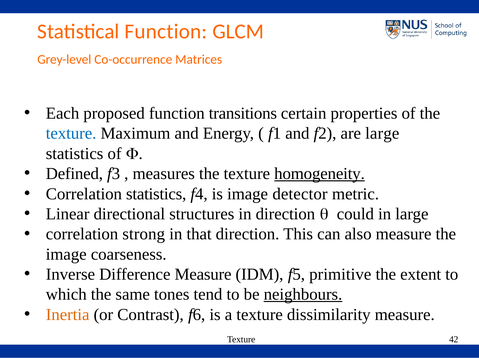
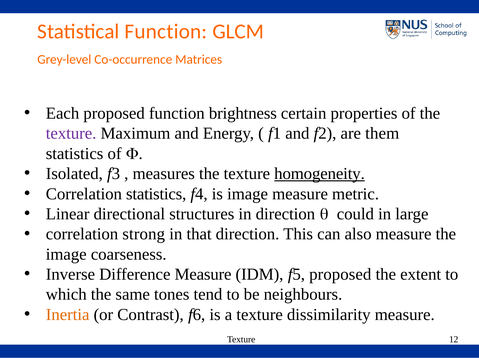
transitions: transitions -> brightness (243, 113)
texture colour: blue -> purple (71, 134)
are large: large -> them (382, 134)
Defined: Defined -> Isolated (74, 174)
image detector: detector -> measure (300, 194)
f5 primitive: primitive -> proposed (340, 275)
neighbours underline: present -> none (303, 295)
42: 42 -> 12 (454, 340)
